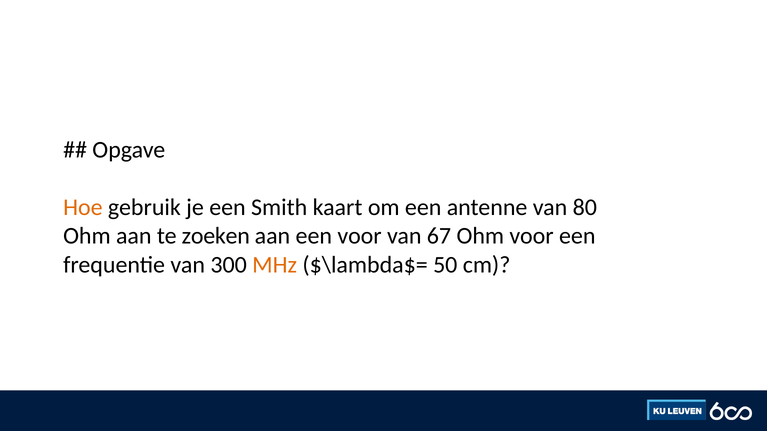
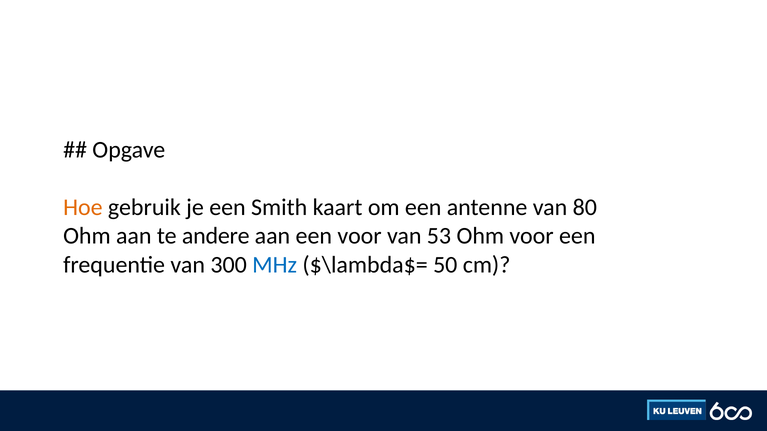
zoeken: zoeken -> andere (216, 236)
67: 67 -> 53 (439, 236)
MHz colour: orange -> blue (275, 265)
